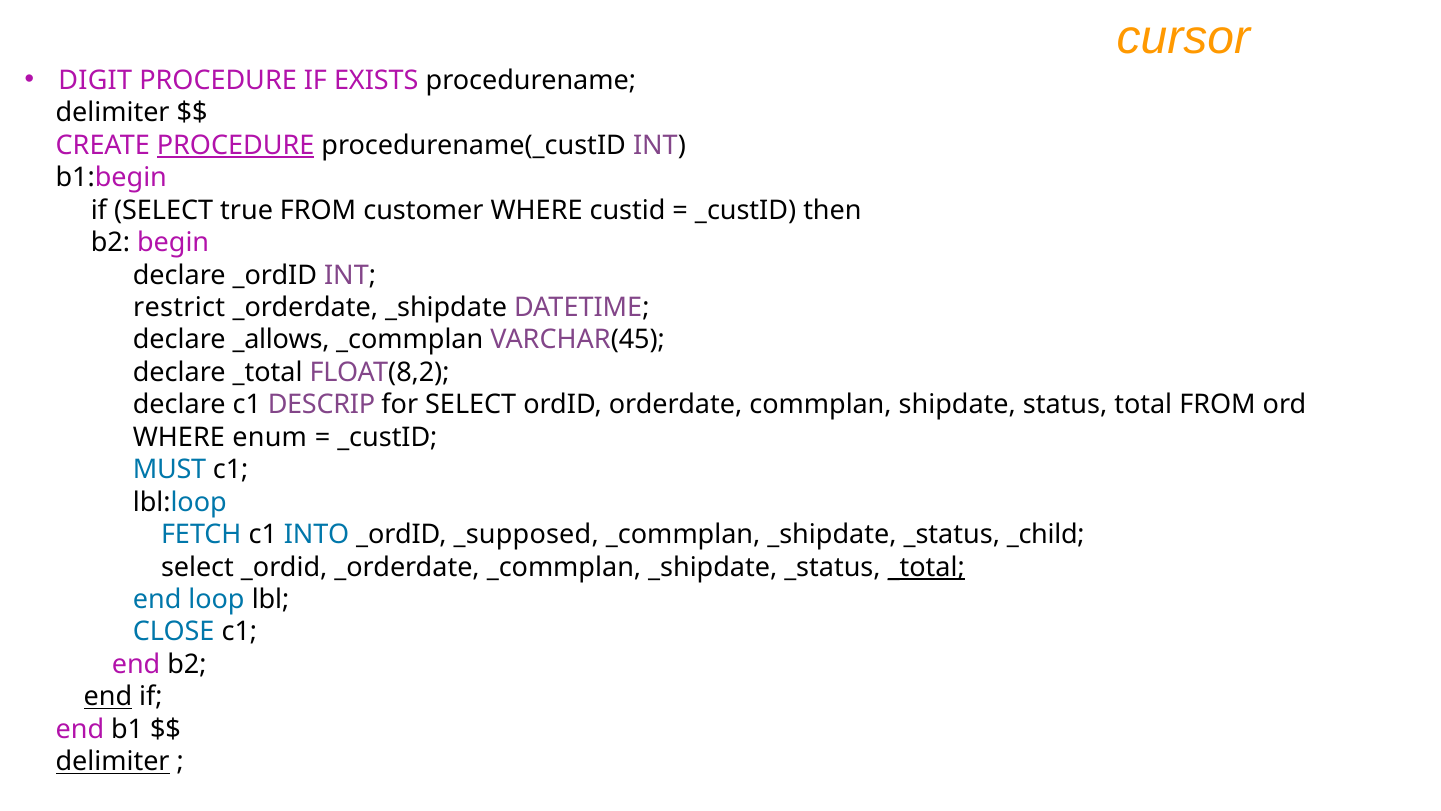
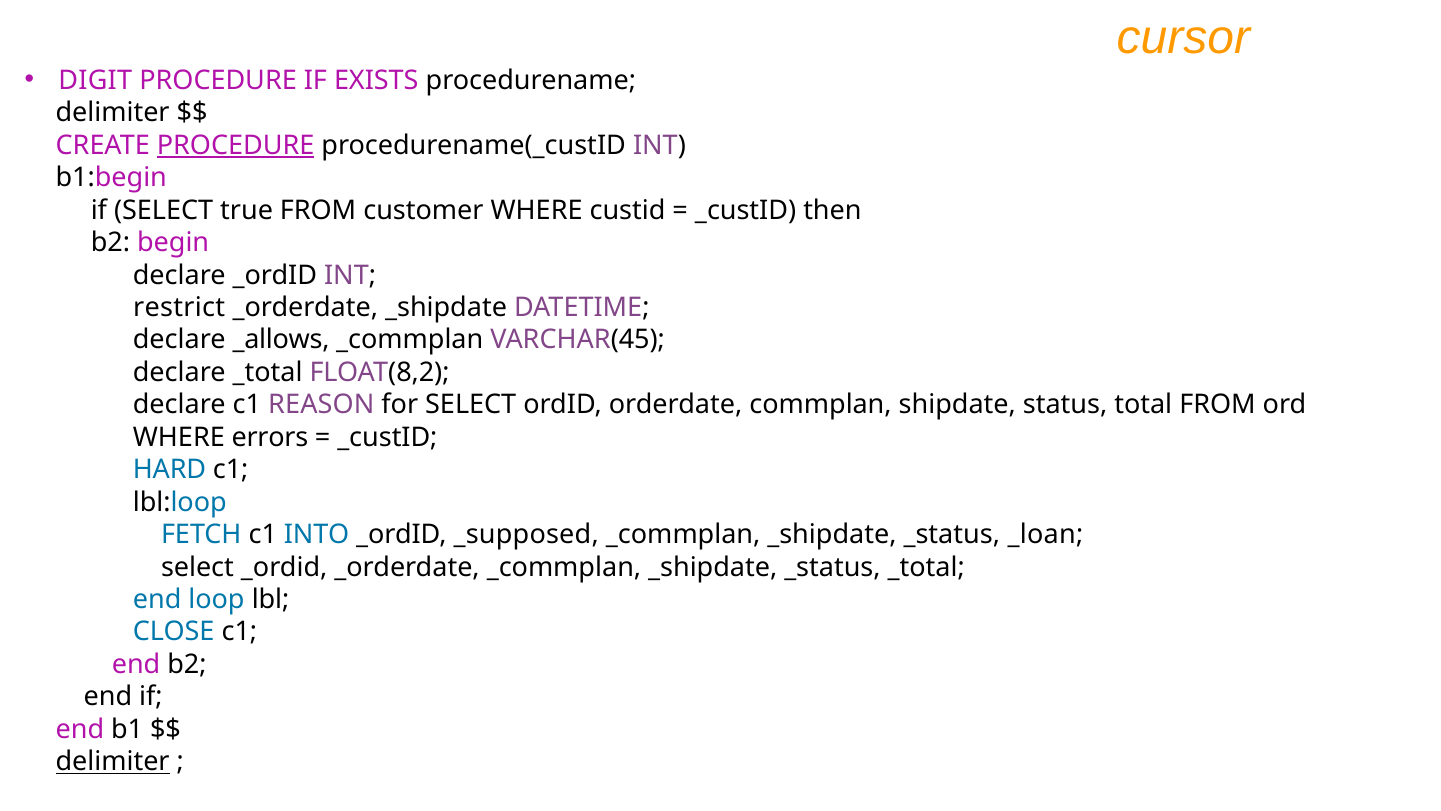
DESCRIP: DESCRIP -> REASON (321, 405)
enum: enum -> errors (270, 437)
MUST: MUST -> HARD (170, 470)
_child: _child -> _loan (1045, 534)
_total underline: present -> none (926, 567)
end underline: present -> none (108, 697)
